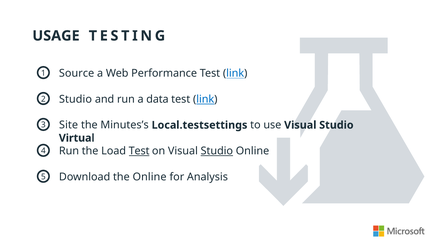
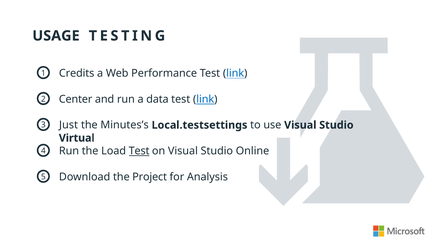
Source: Source -> Credits (77, 73)
2 Studio: Studio -> Center (76, 99)
Site: Site -> Just (69, 125)
Studio underline: present -> none (217, 151)
the Online: Online -> Project (150, 177)
